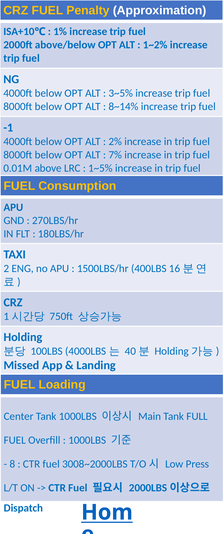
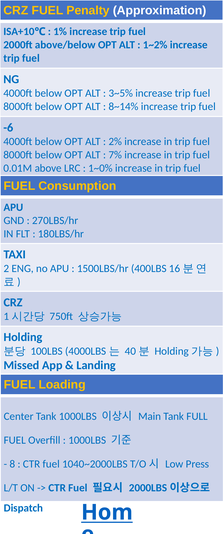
-1: -1 -> -6 (8, 127)
1~5%: 1~5% -> 1~0% (100, 168)
3008~2000LBS: 3008~2000LBS -> 1040~2000LBS (95, 464)
